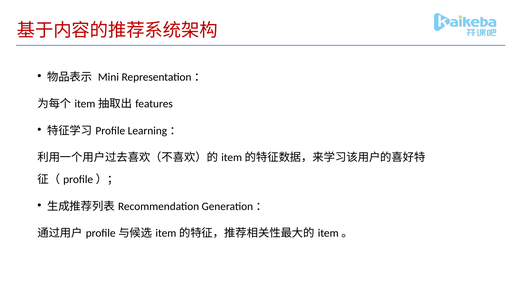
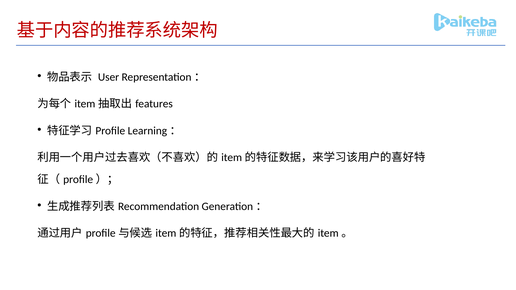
Mini: Mini -> User (109, 77)
